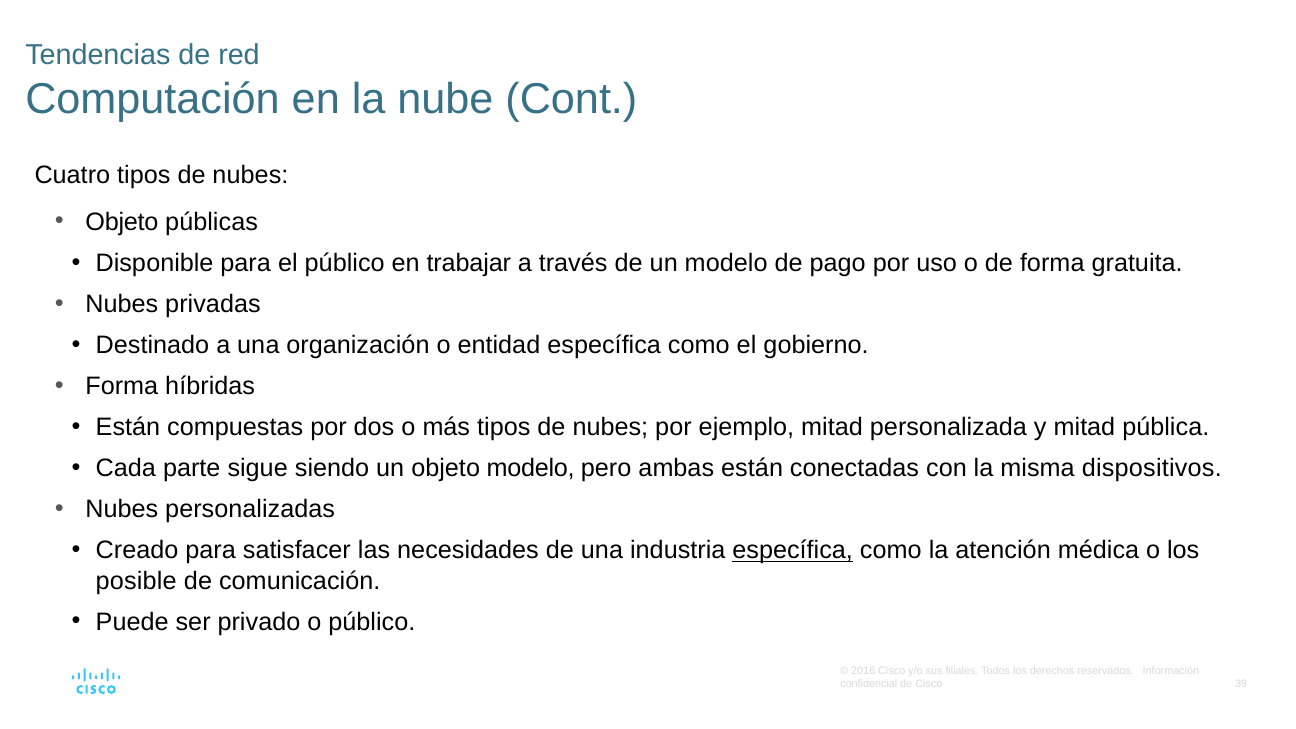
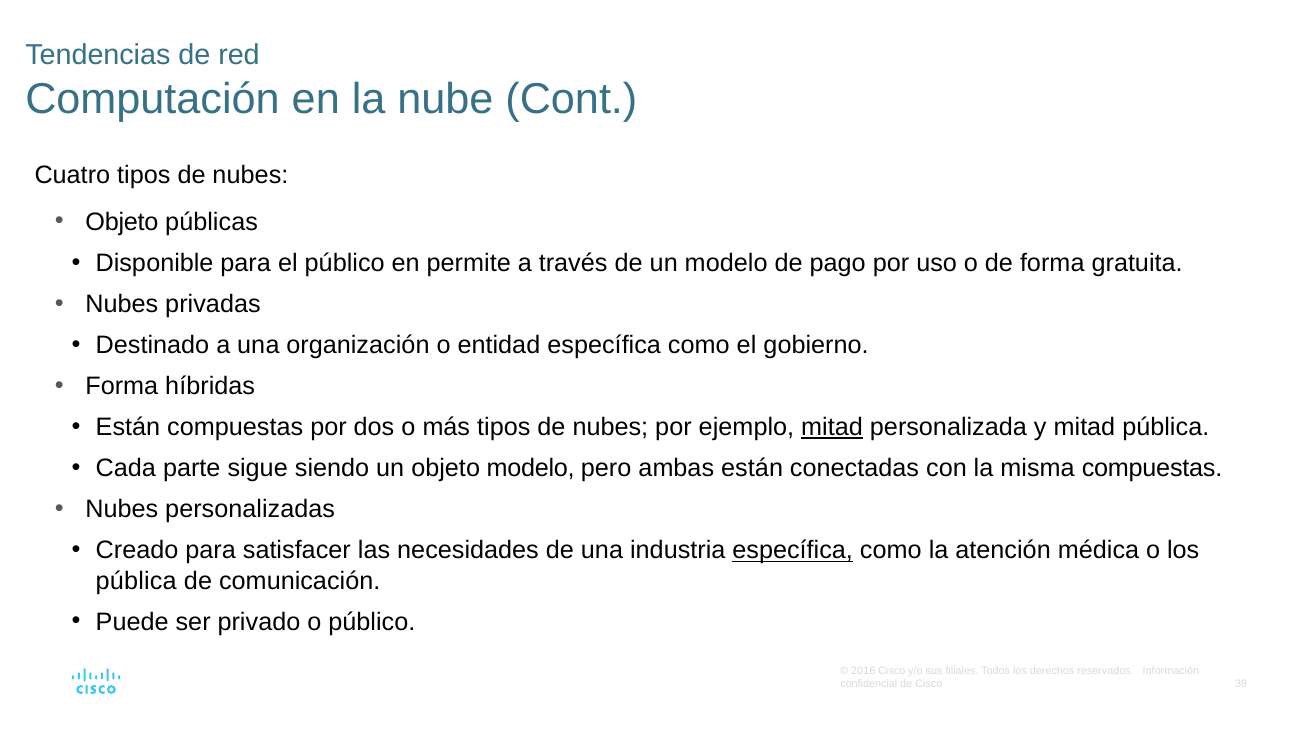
trabajar: trabajar -> permite (469, 263)
mitad underline: none -> present (832, 427)
misma dispositivos: dispositivos -> compuestas (1152, 468)
posible: posible -> pública (136, 581)
